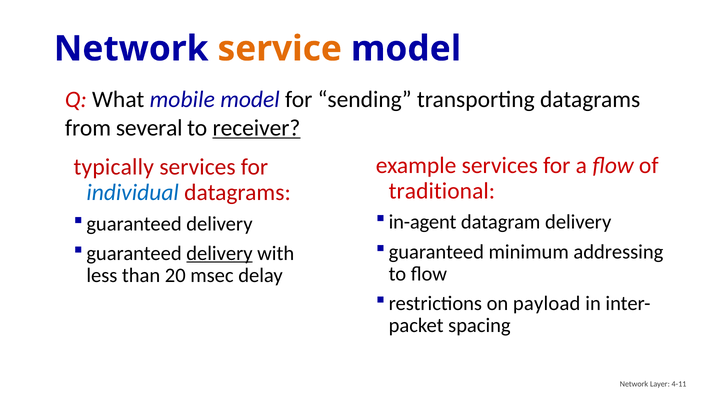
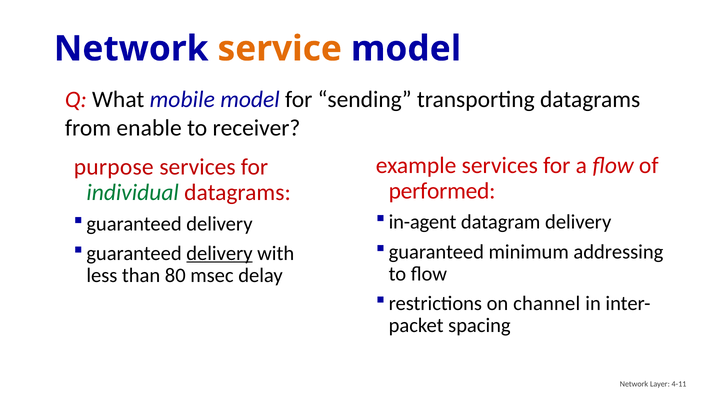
several: several -> enable (149, 128)
receiver underline: present -> none (256, 128)
typically: typically -> purpose (114, 167)
traditional: traditional -> performed (442, 191)
individual colour: blue -> green (133, 192)
20: 20 -> 80 (175, 275)
payload: payload -> channel (547, 303)
